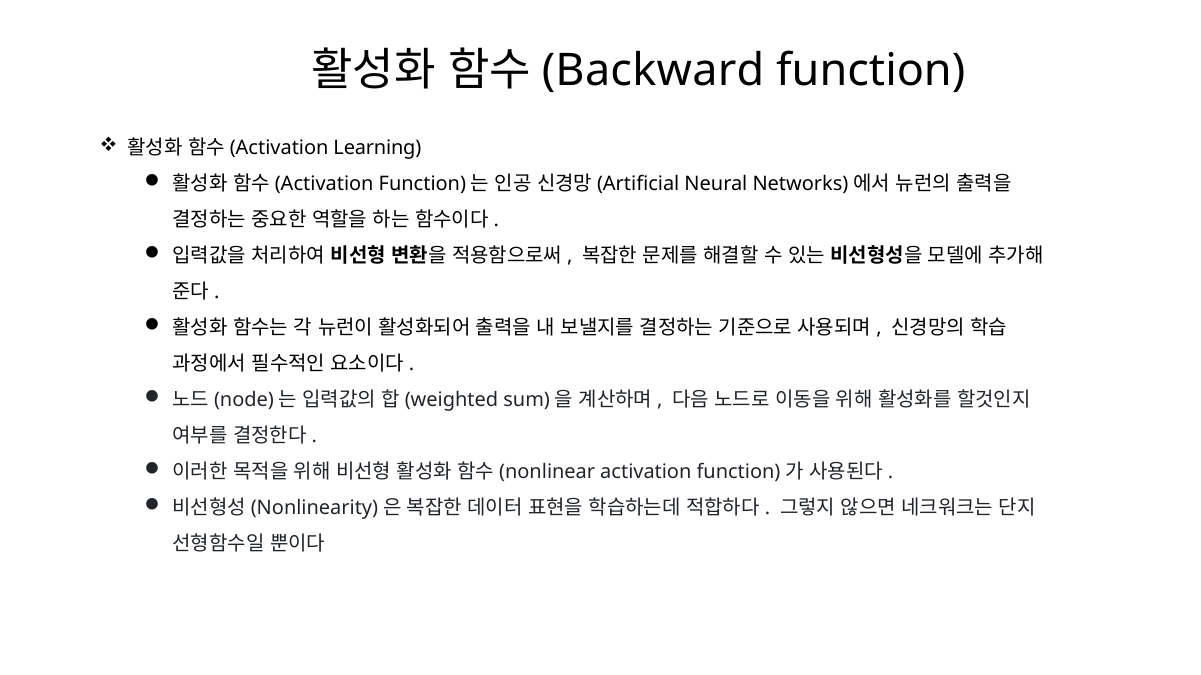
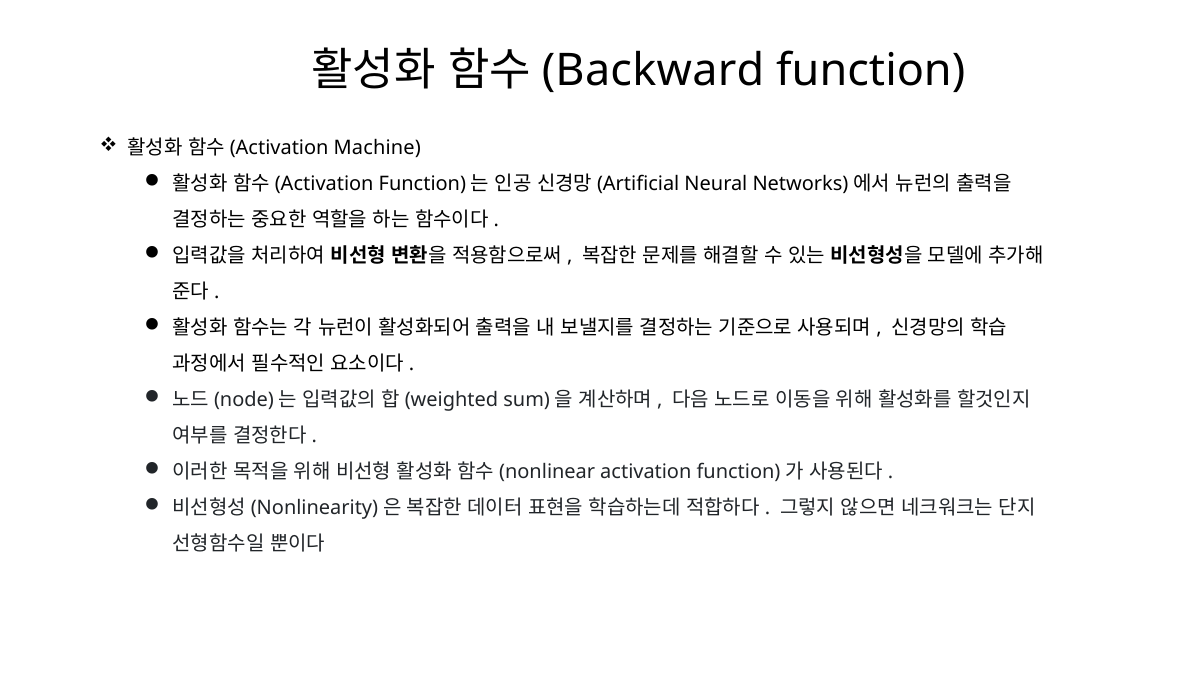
Learning: Learning -> Machine (377, 148)
